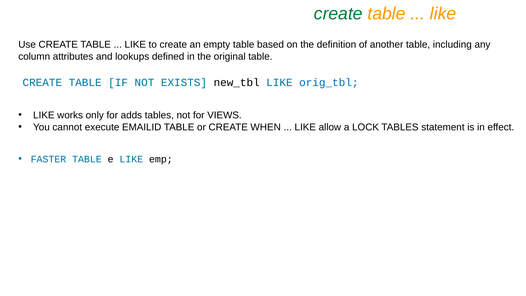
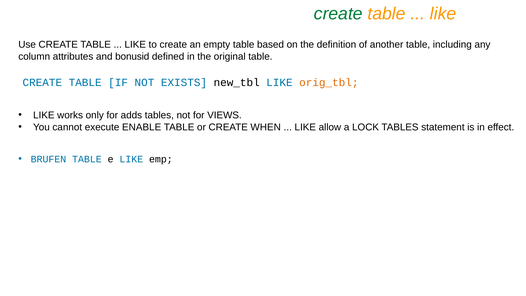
lookups: lookups -> bonusid (132, 57)
orig_tbl colour: blue -> orange (329, 83)
EMAILID: EMAILID -> ENABLE (142, 127)
FASTER: FASTER -> BRUFEN (48, 159)
